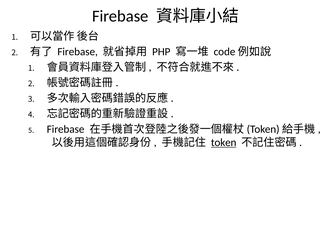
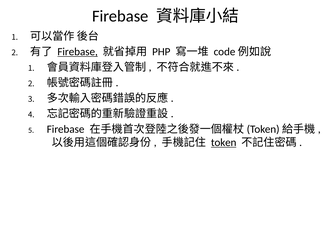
Firebase underline: none -> present (78, 52)
